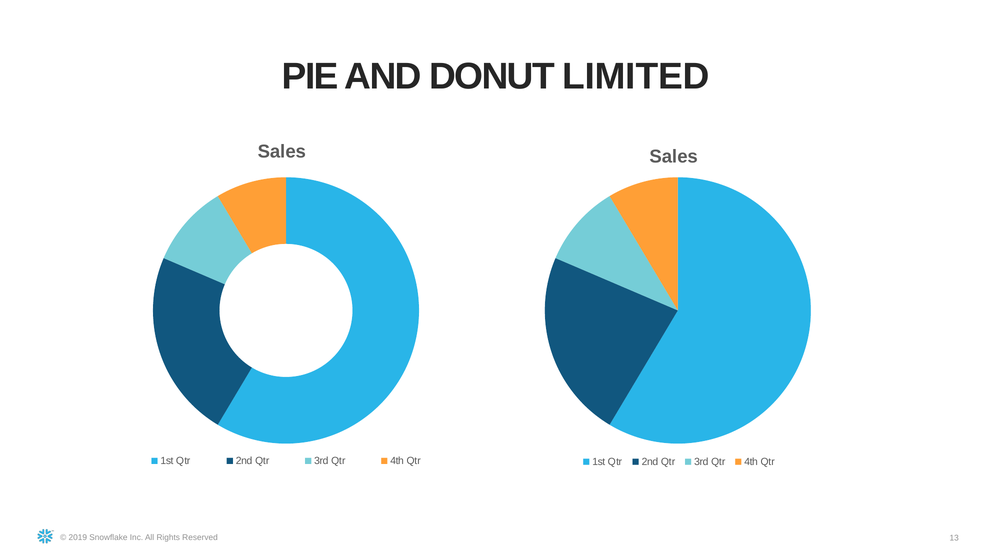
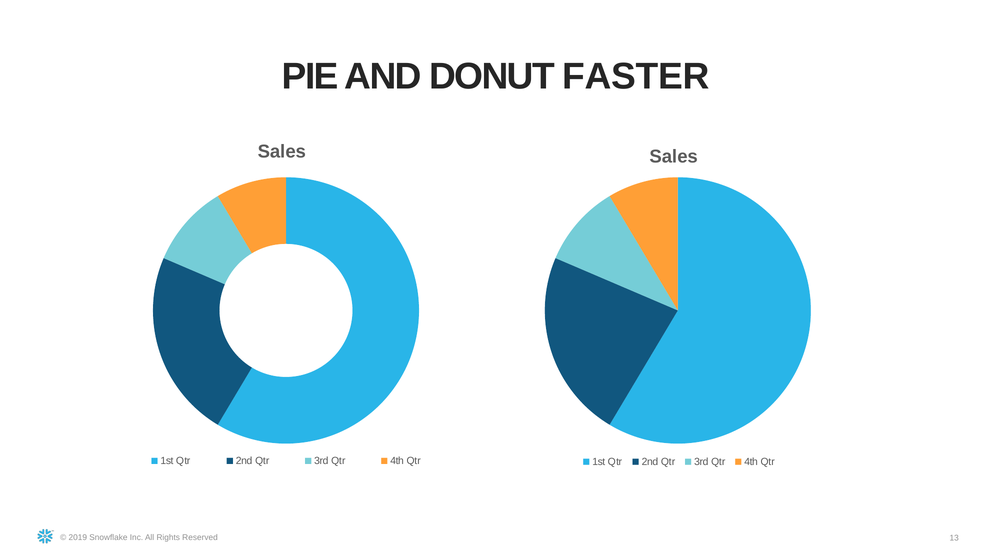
LIMITED: LIMITED -> FASTER (636, 76)
